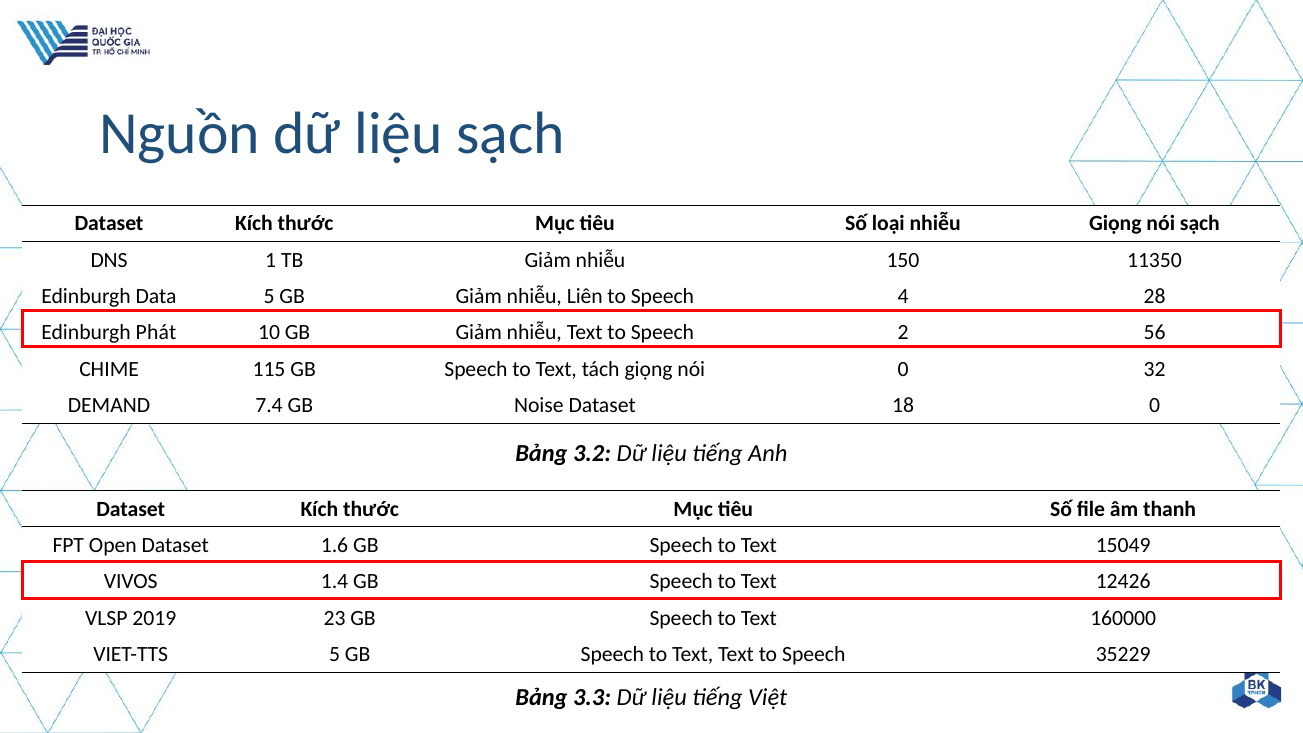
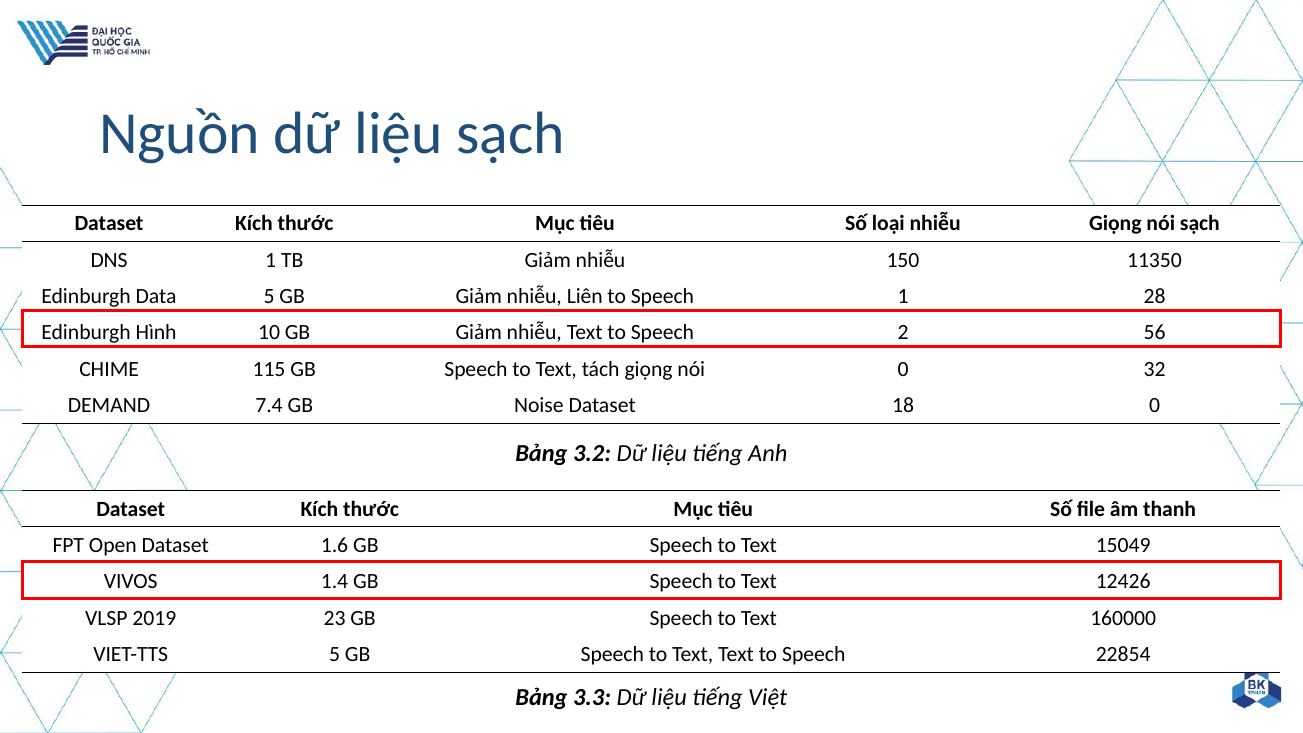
Speech 4: 4 -> 1 (903, 296)
Phát: Phát -> Hình (156, 333)
35229: 35229 -> 22854 (1123, 654)
